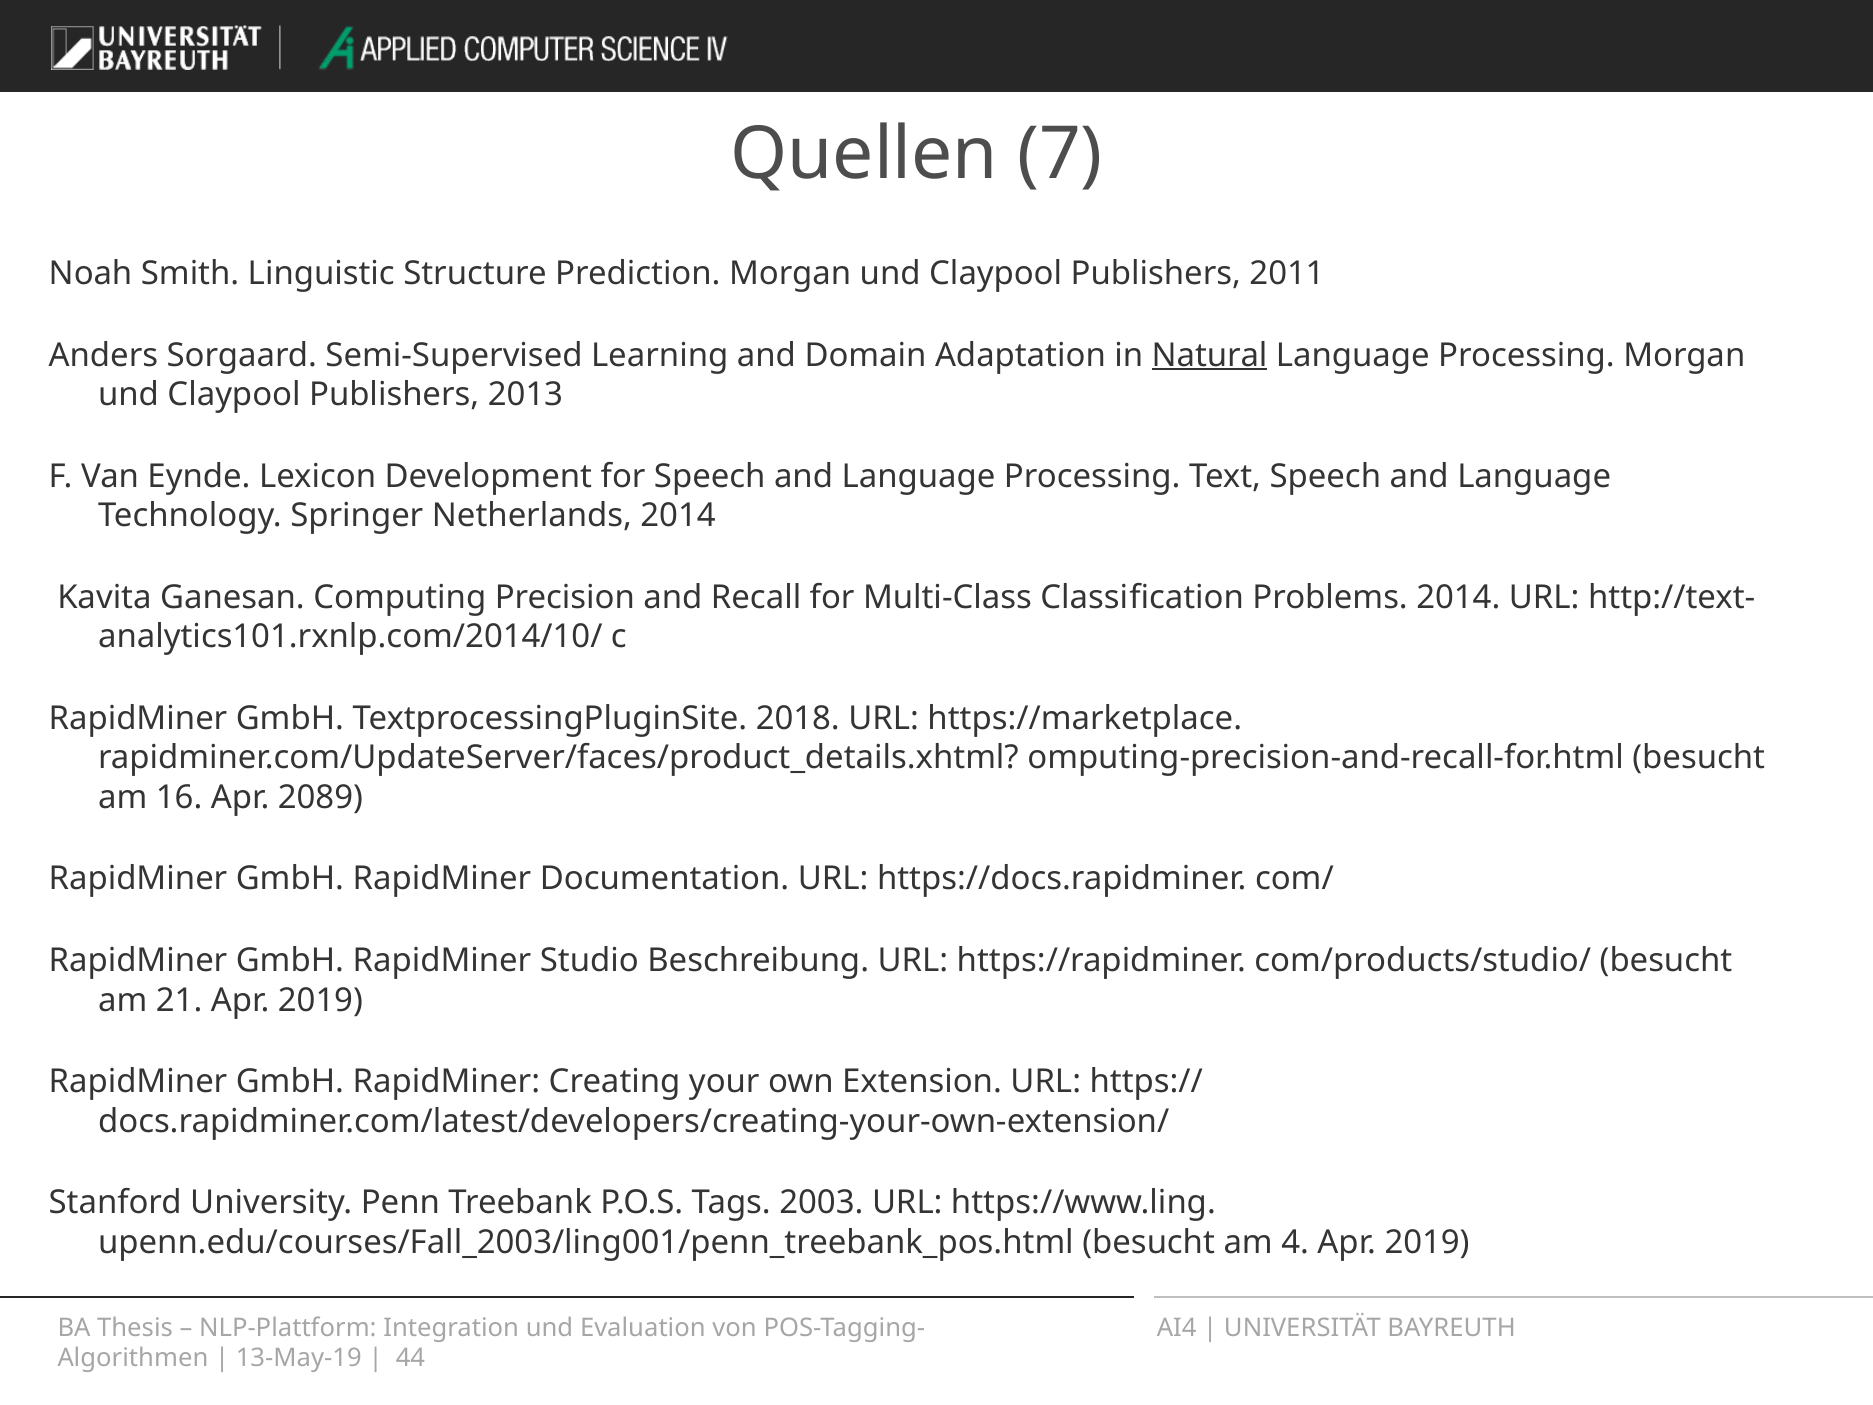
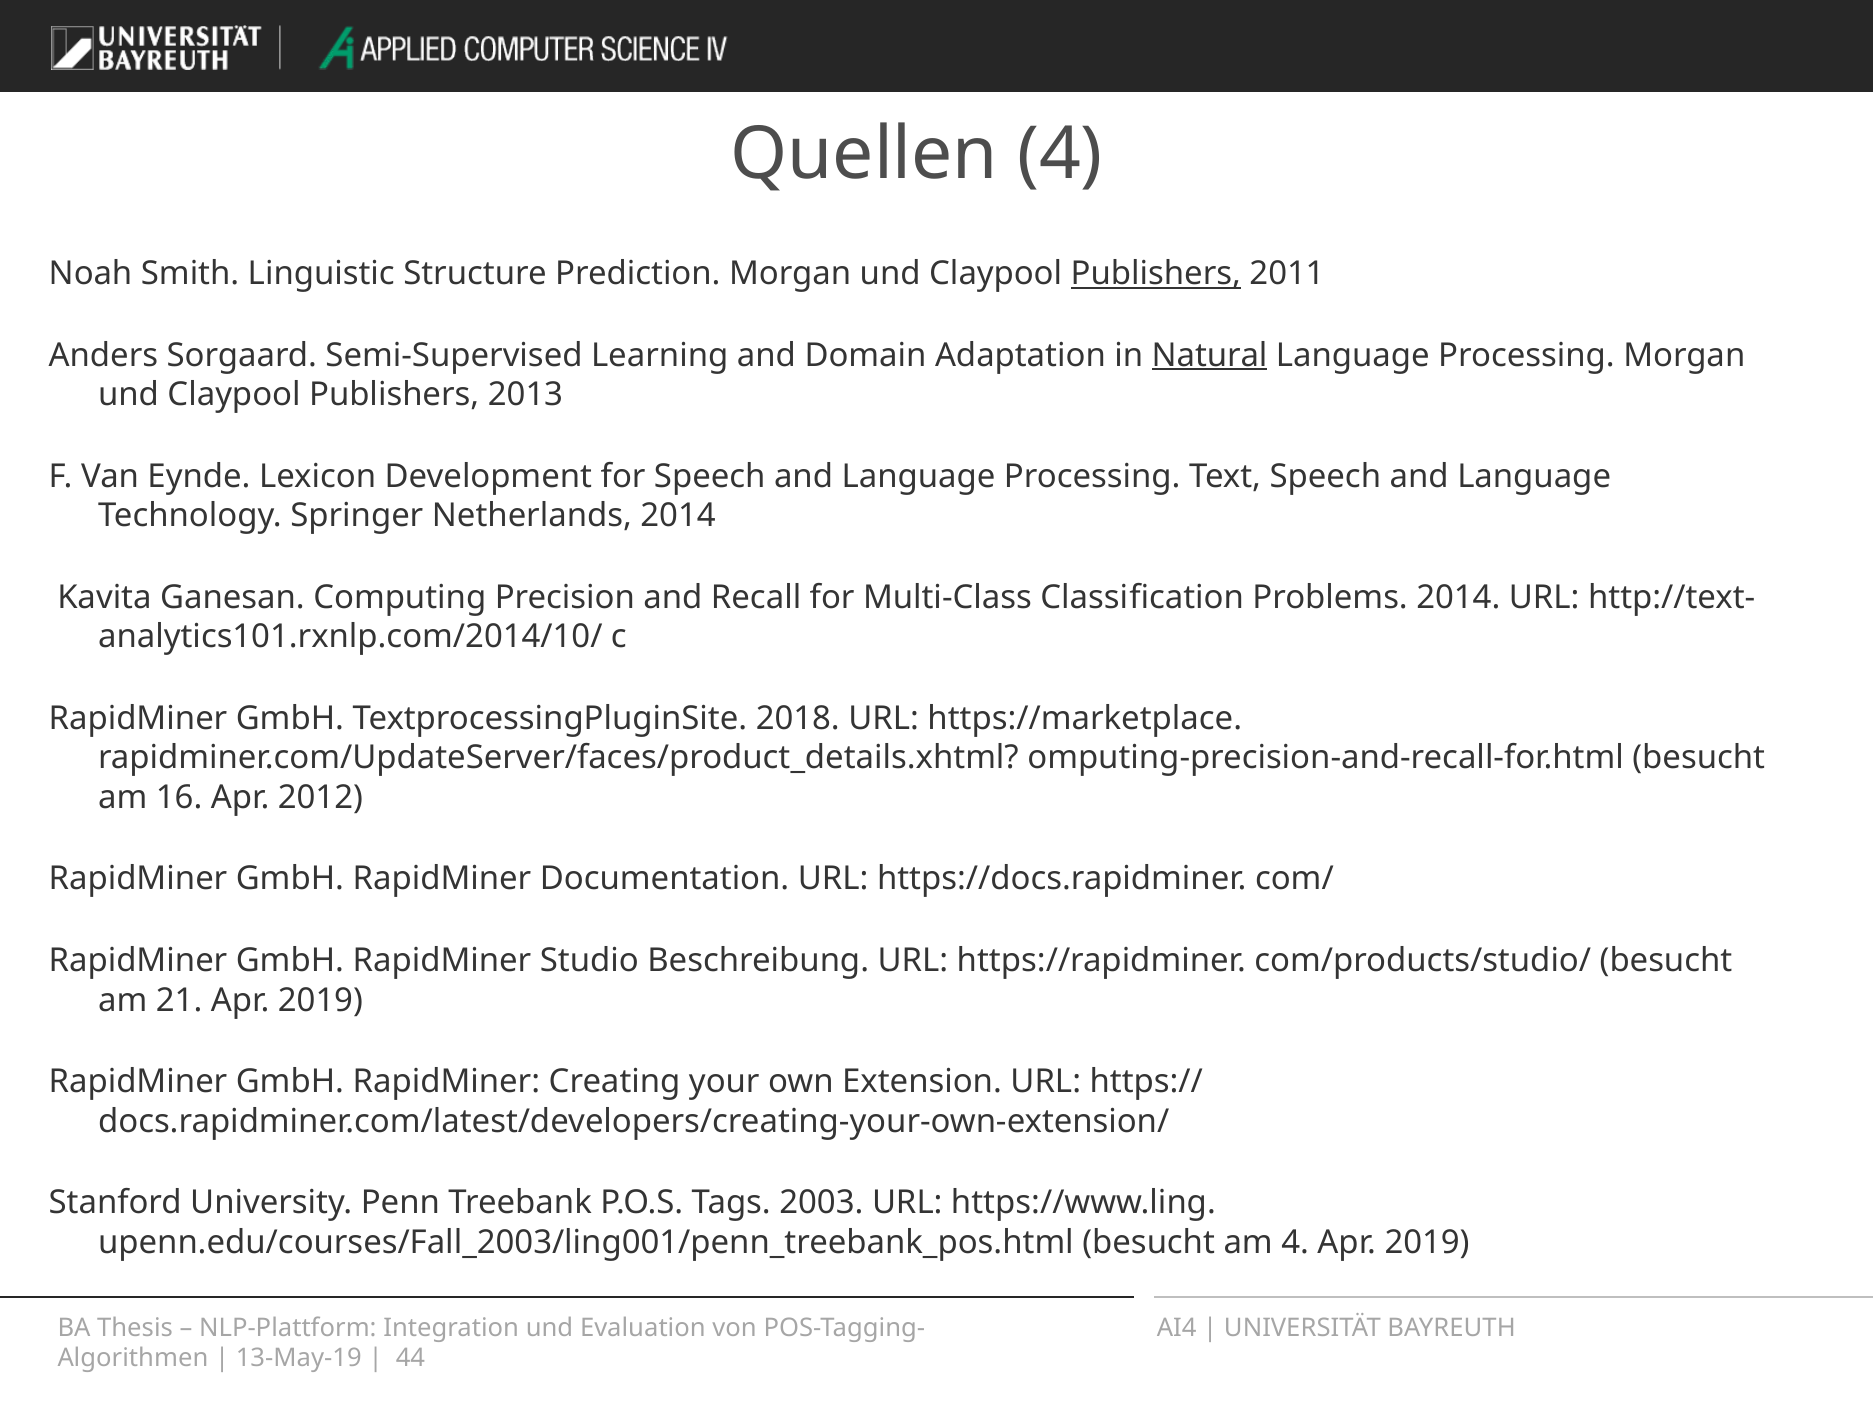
Quellen 7: 7 -> 4 (1060, 155)
Publishers underline: none -> present (1156, 274)
2089: 2089 -> 2012 (320, 797)
